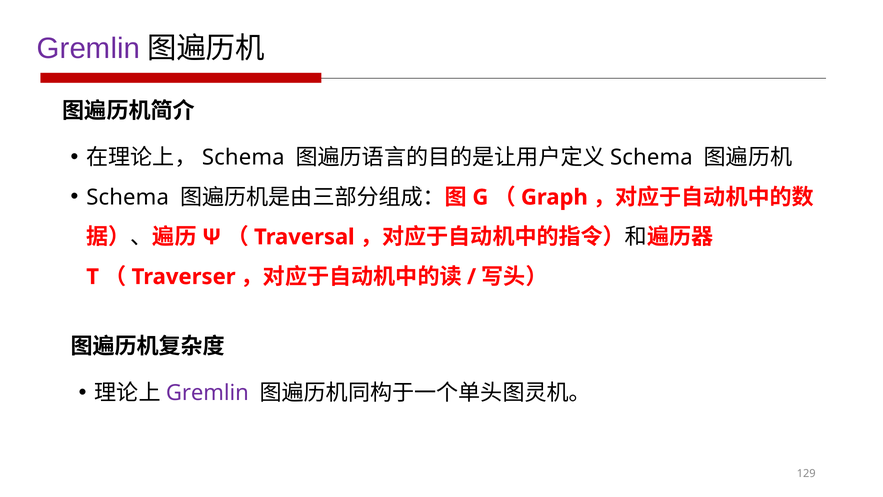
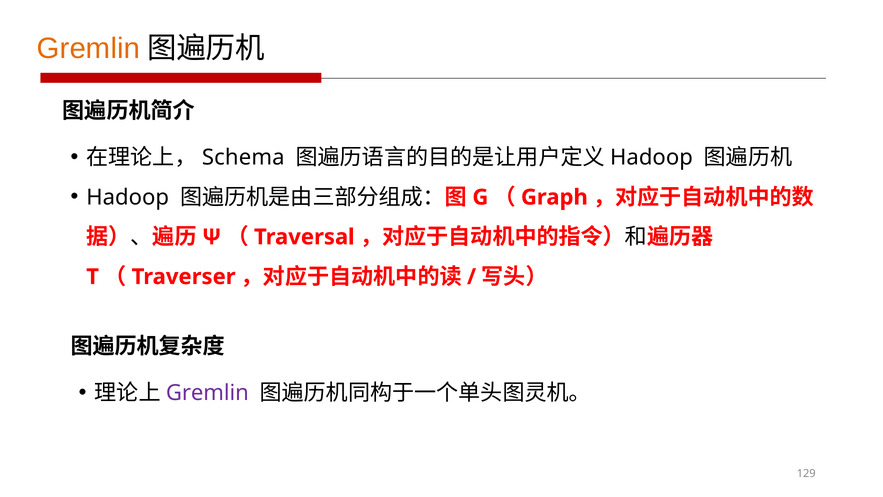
Gremlin colour: purple -> orange (88, 49)
Schema: Schema -> Hadoop (651, 157)
Schema: Schema -> Hadoop (128, 197)
